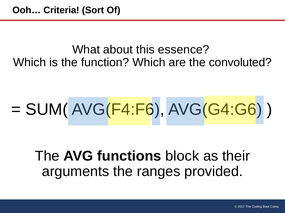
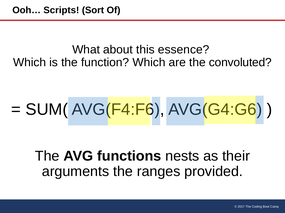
Criteria: Criteria -> Scripts (61, 10)
block: block -> nests (182, 157)
